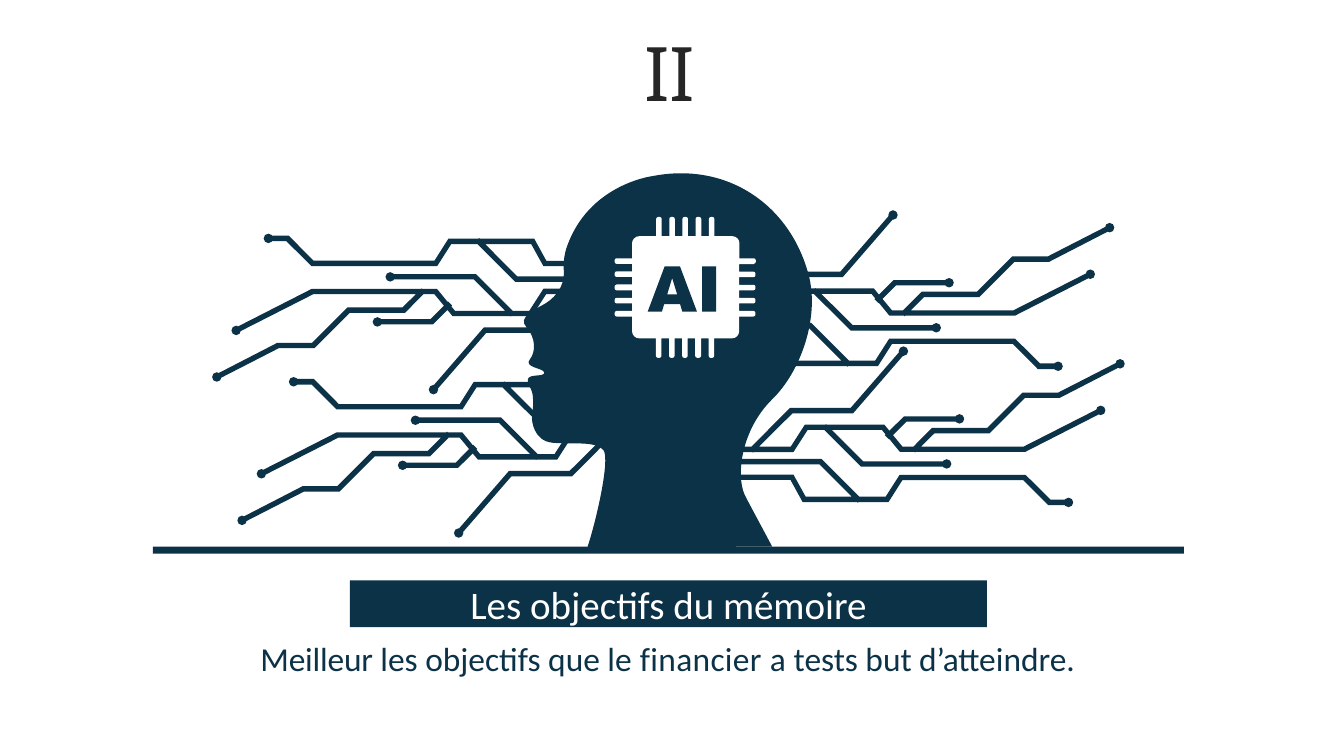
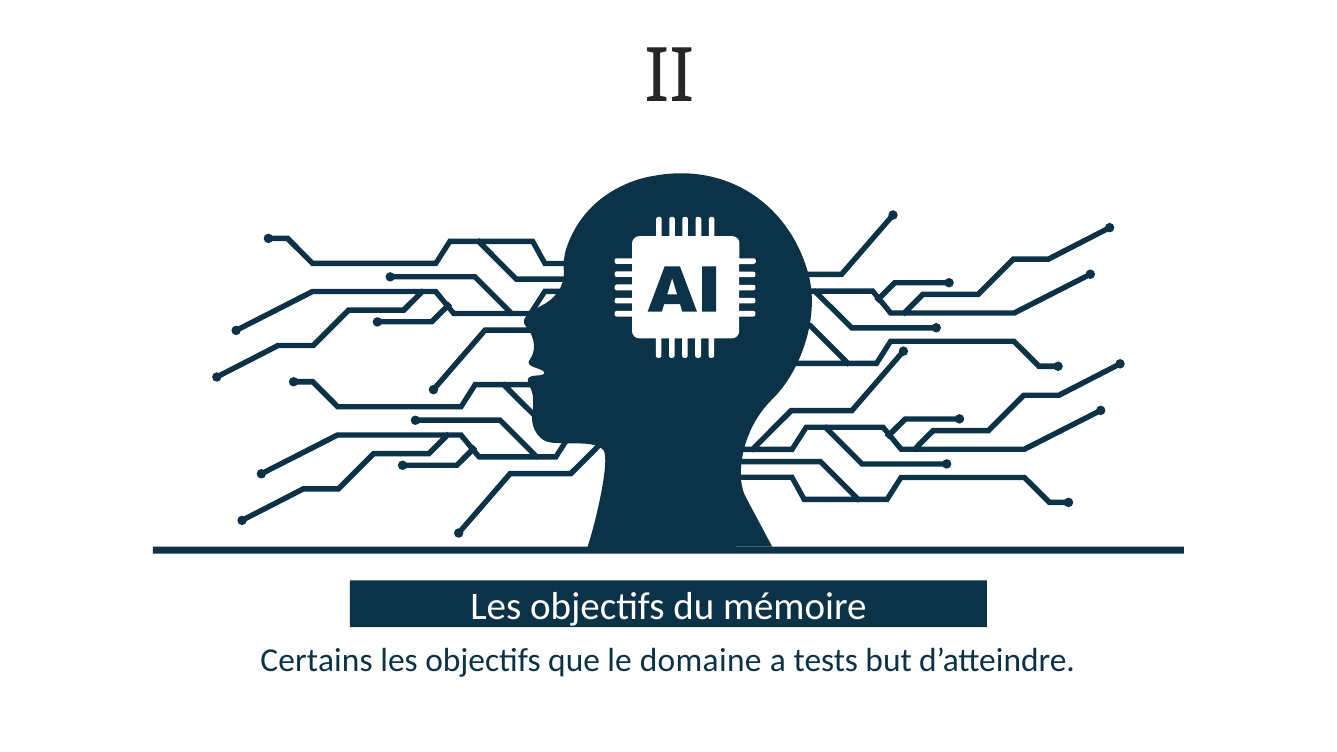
Meilleur: Meilleur -> Certains (317, 661)
financier: financier -> domaine (701, 661)
